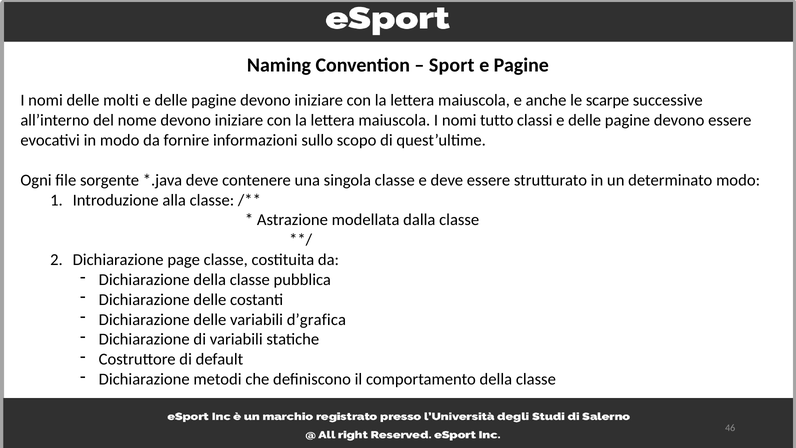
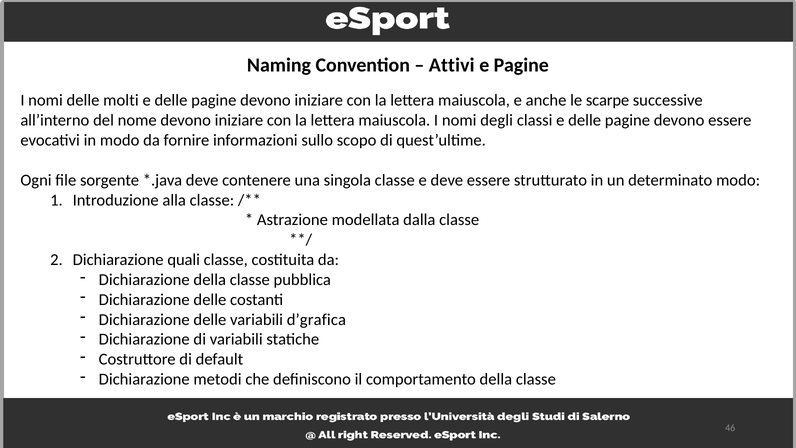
Sport: Sport -> Attivi (452, 65)
tutto: tutto -> degli (497, 120)
page: page -> quali (184, 260)
